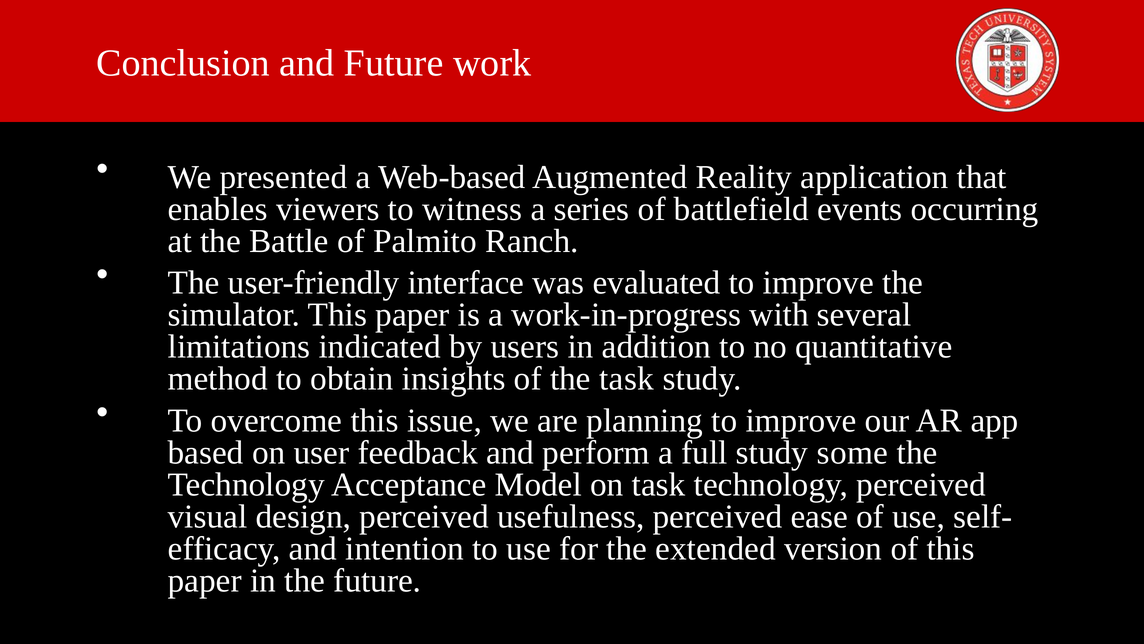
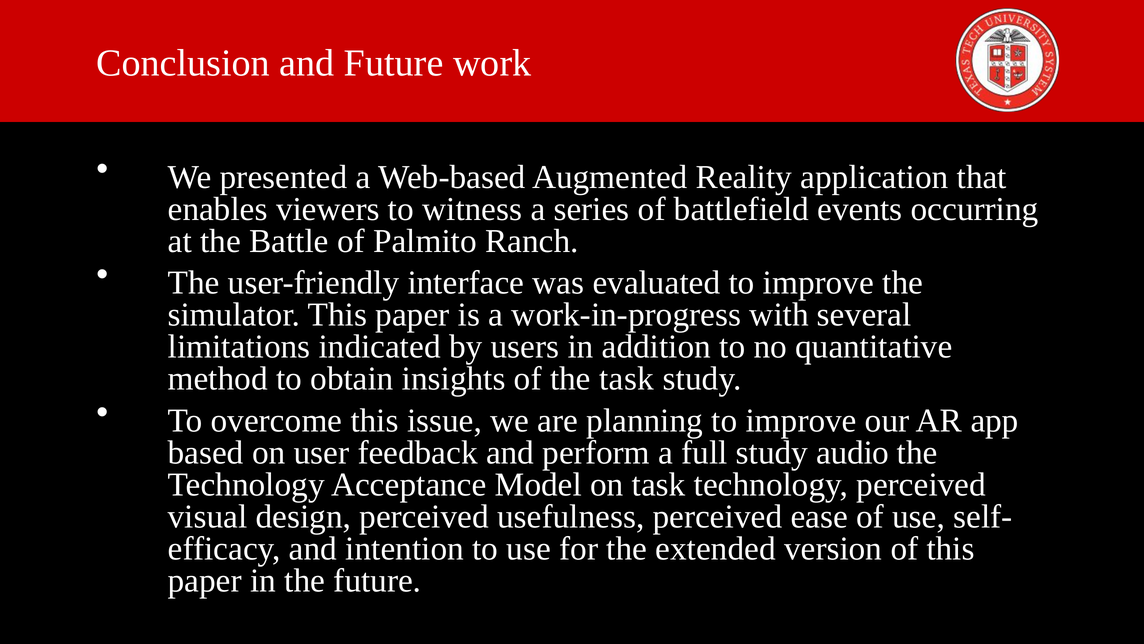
some: some -> audio (853, 452)
